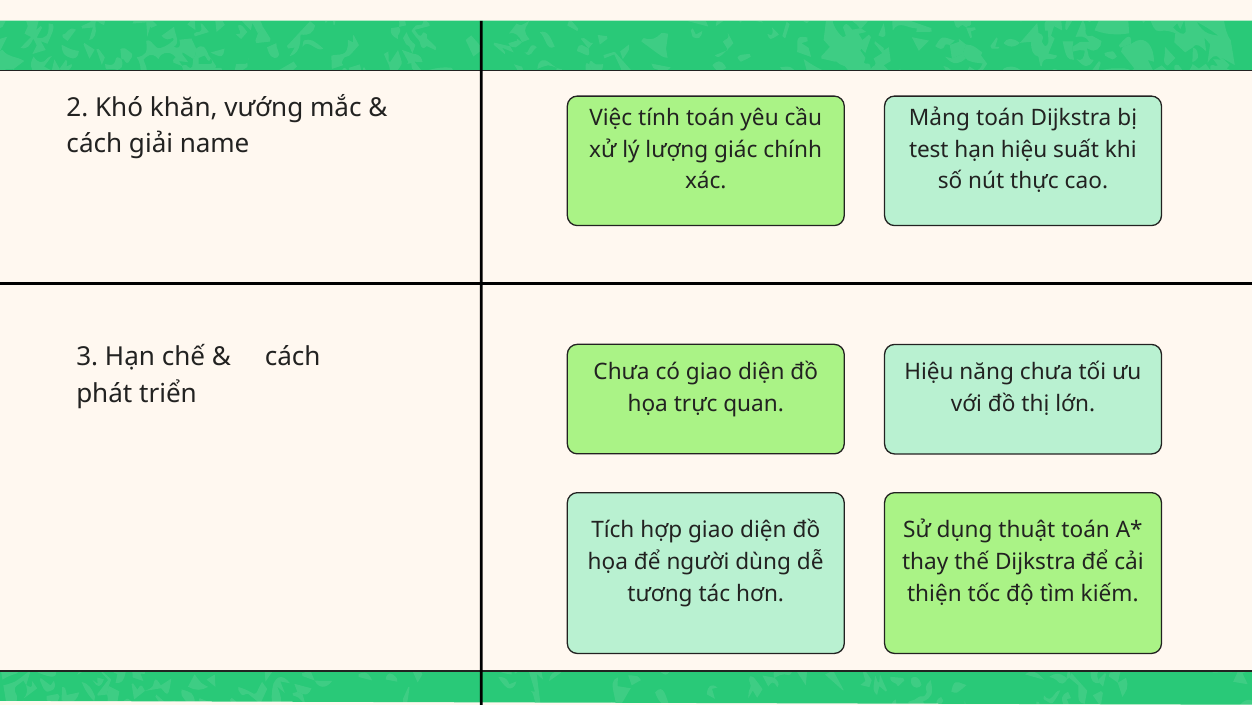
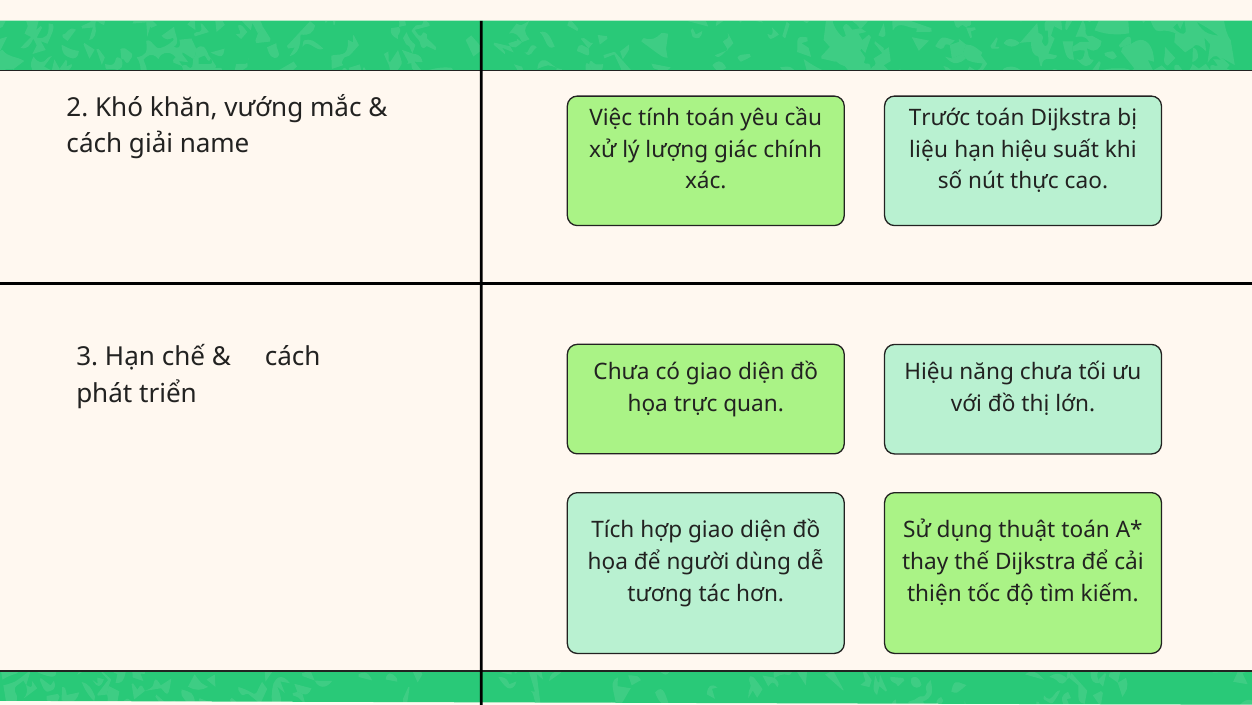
Mảng: Mảng -> Trước (940, 118)
test: test -> liệu (929, 150)
